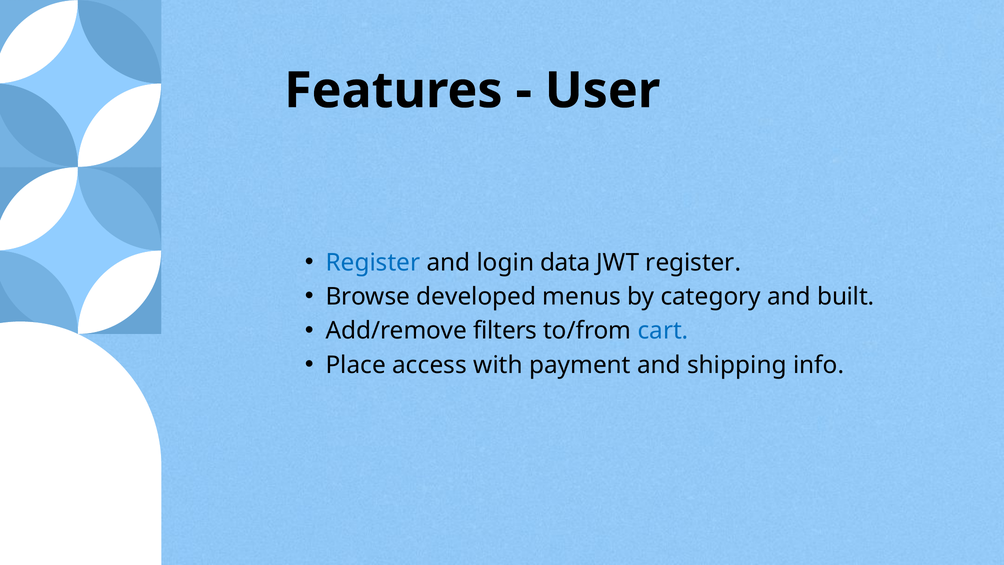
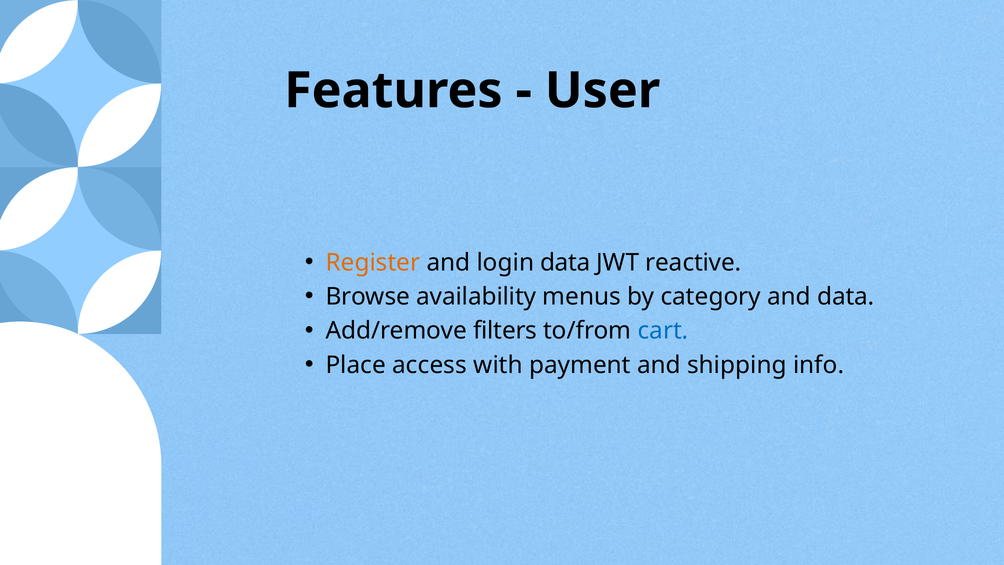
Register colour: blue -> orange (373, 262)
JWT register: register -> reactive (693, 262)
developed: developed -> availability (476, 297)
and built: built -> data (846, 297)
